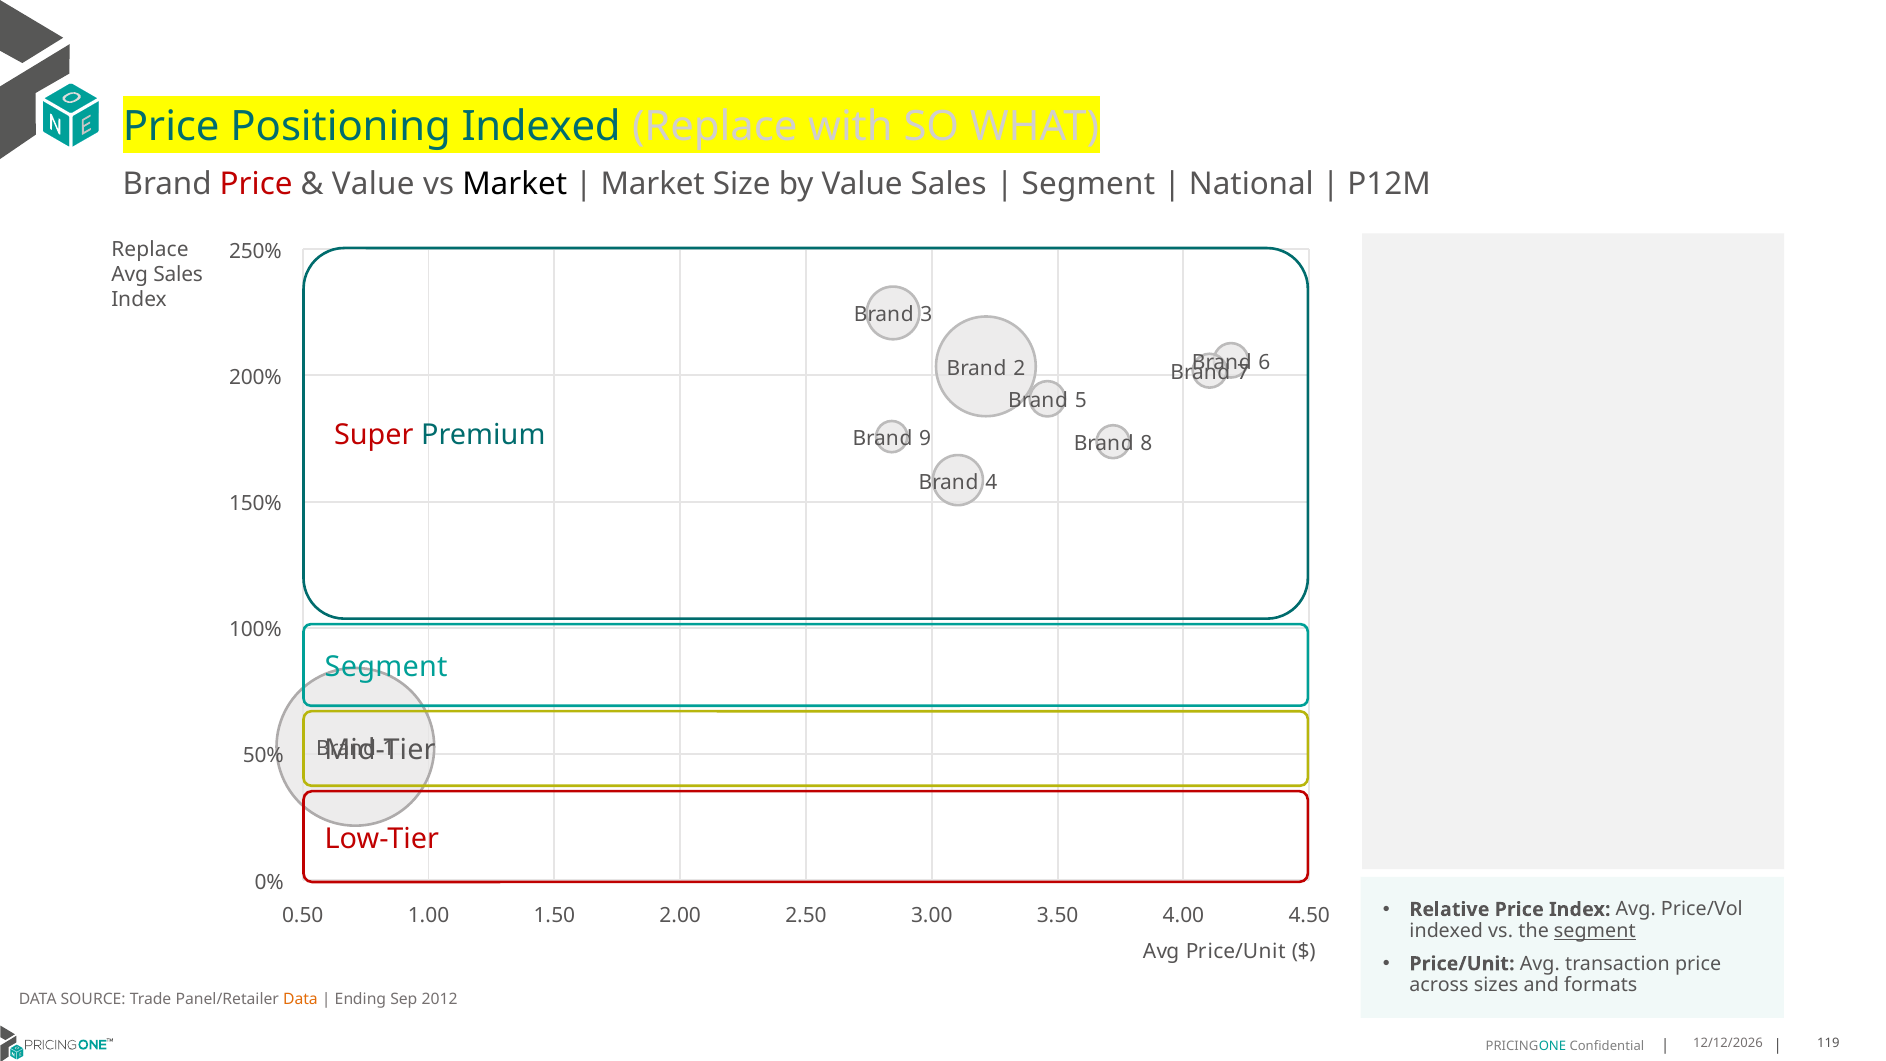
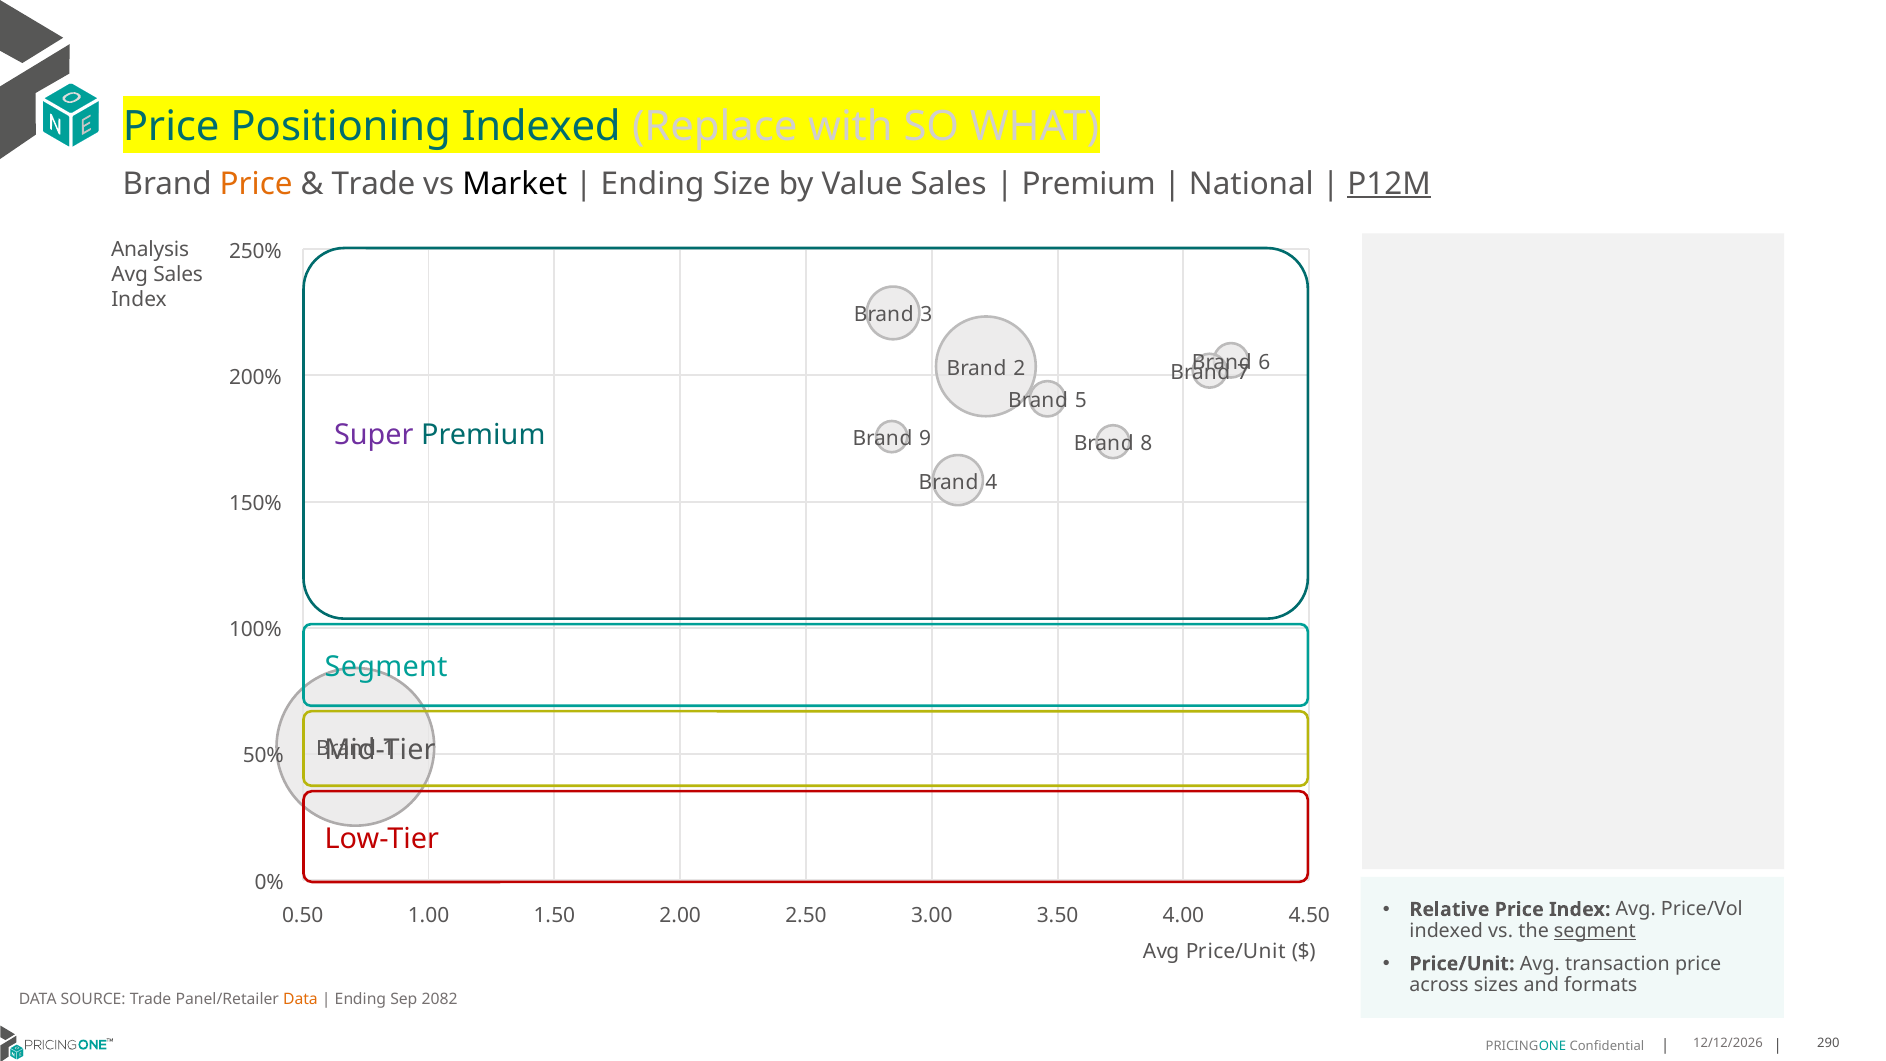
Price colour: red -> orange (256, 184)
Value: Value -> Trade (373, 184)
Market: Market -> Ending (653, 184)
Segment: Segment -> Premium (1089, 184)
P12M underline: none -> present (1389, 184)
Replace: Replace -> Analysis (150, 249)
Super colour: red -> purple (374, 435)
2012: 2012 -> 2082 (440, 999)
119: 119 -> 290 (1828, 1043)
